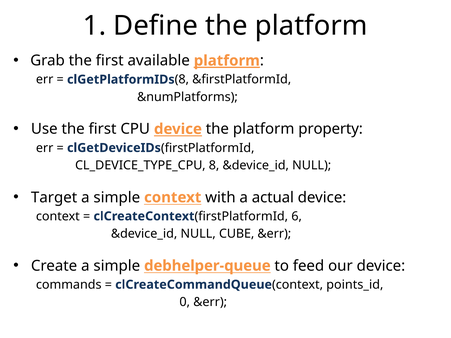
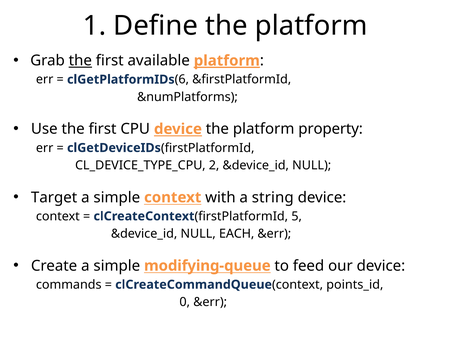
the underline: none -> present (80, 61)
8: 8 -> 6 (182, 80)
CL_DEVICE_TYPE_CPU 8: 8 -> 2 (214, 166)
actual: actual -> string (273, 198)
6: 6 -> 5 (297, 216)
CUBE: CUBE -> EACH (237, 234)
debhelper-queue: debhelper-queue -> modifying-queue (207, 266)
